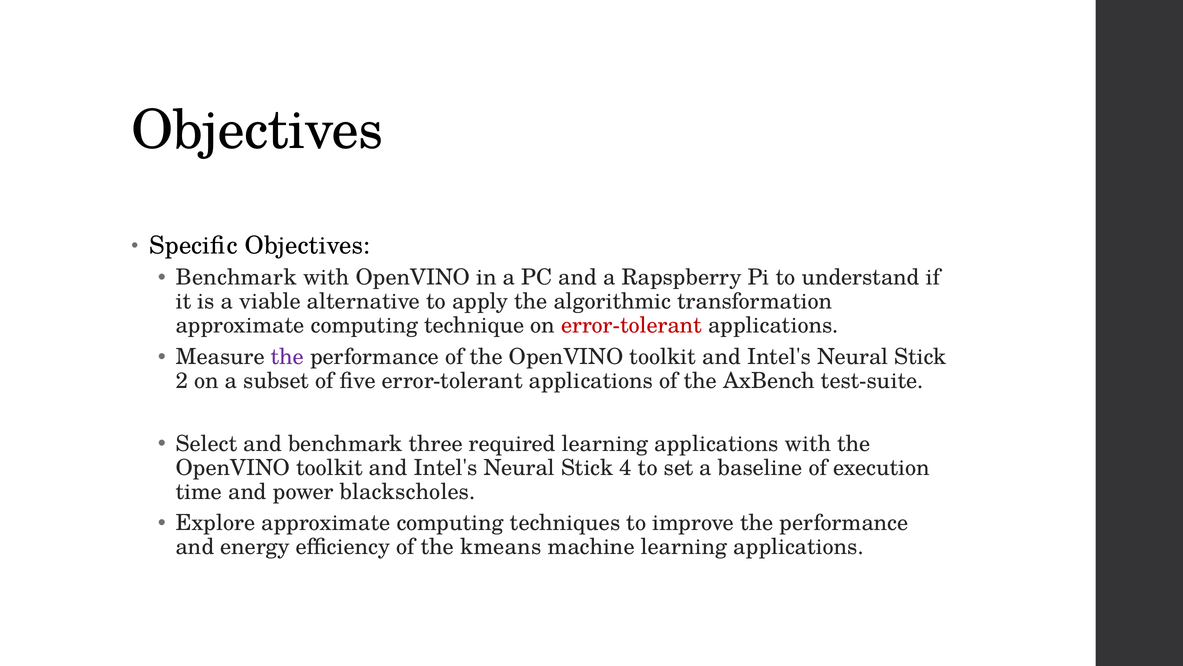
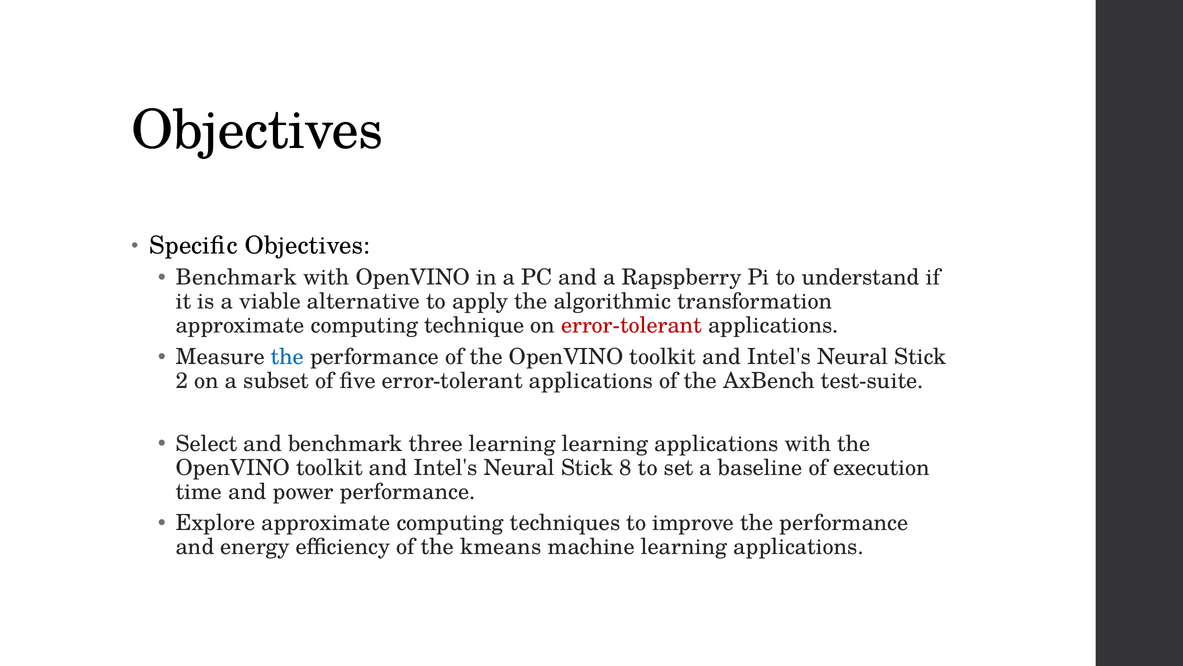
the colour: purple -> blue (287, 357)
three required: required -> learning (512, 443)
4: 4 -> 8 (625, 467)
power blackscholes: blackscholes -> performance (408, 491)
